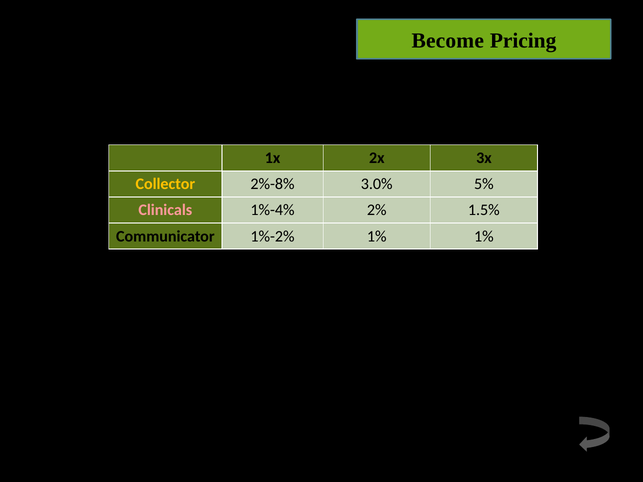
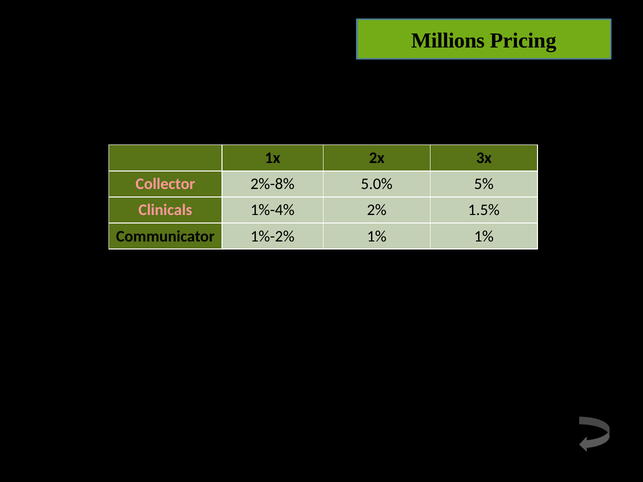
Become: Become -> Millions (448, 41)
Collector colour: yellow -> pink (165, 184)
3.0%: 3.0% -> 5.0% (377, 184)
